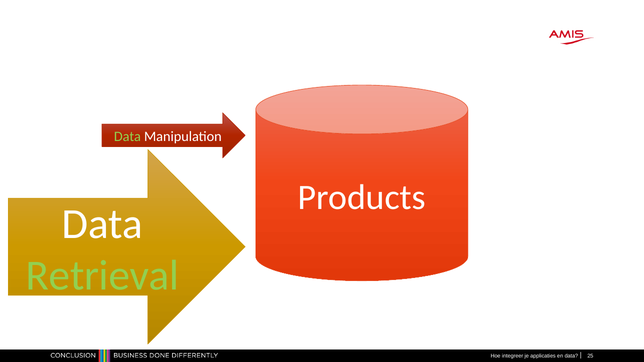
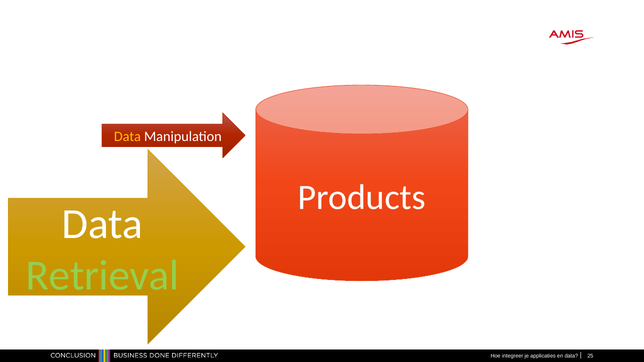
Data colour: light green -> yellow (127, 136)
